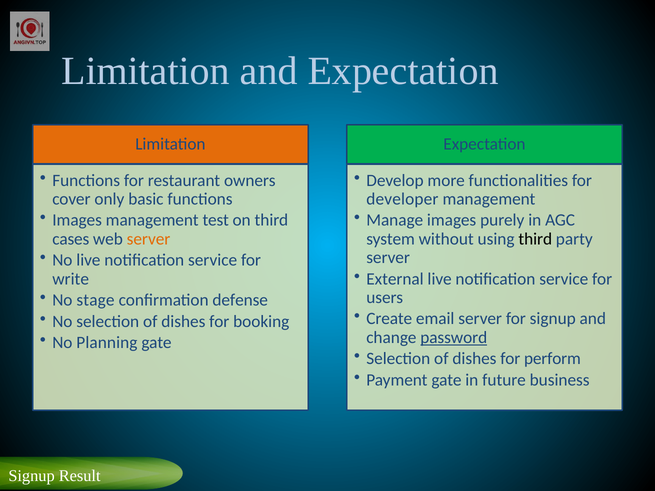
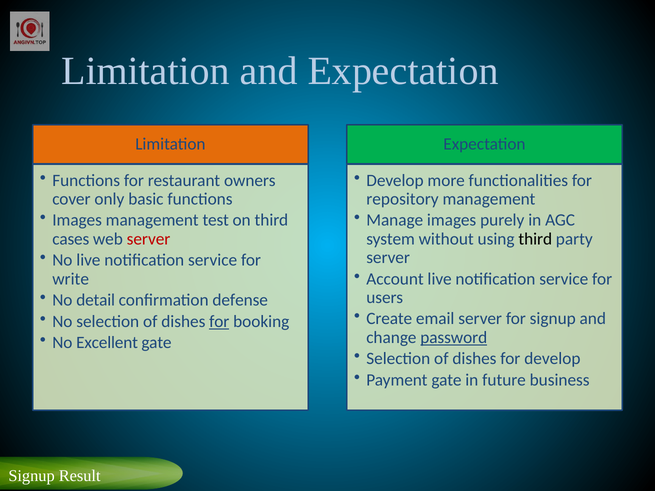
developer: developer -> repository (402, 199)
server colour: orange -> red (149, 239)
External: External -> Account (395, 279)
stage: stage -> detail (96, 300)
for underline: none -> present (219, 322)
Planning: Planning -> Excellent (107, 343)
for perform: perform -> develop (552, 359)
